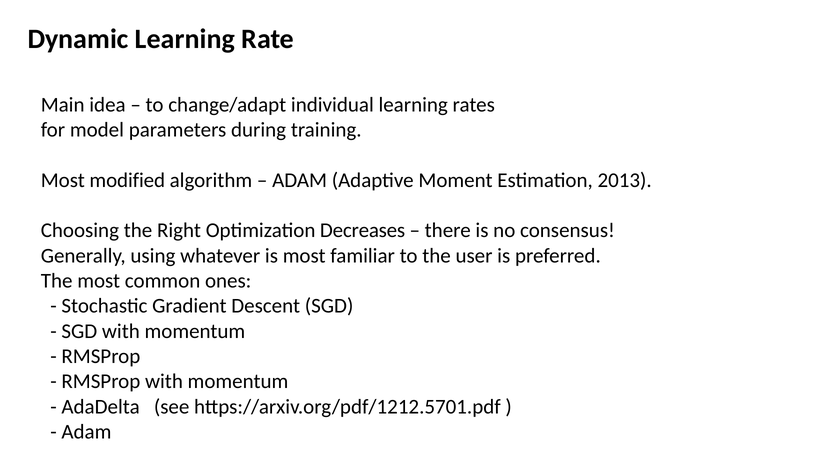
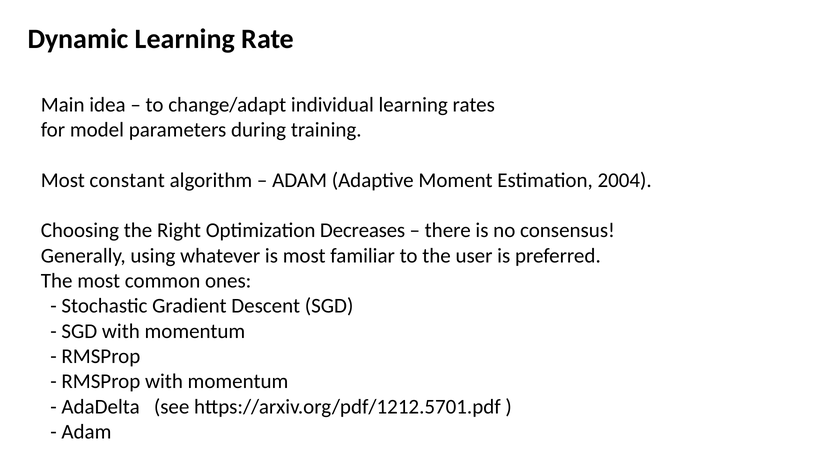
modified: modified -> constant (127, 180)
2013: 2013 -> 2004 (625, 180)
